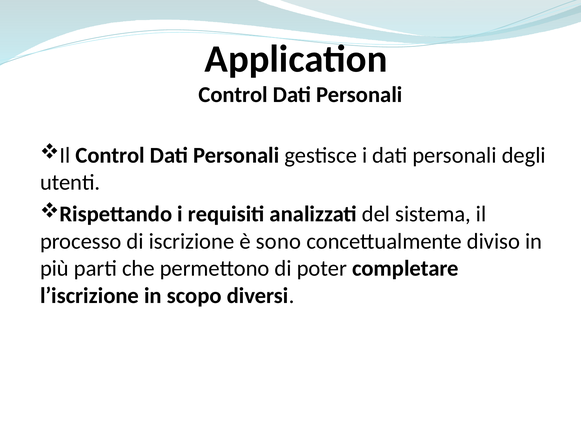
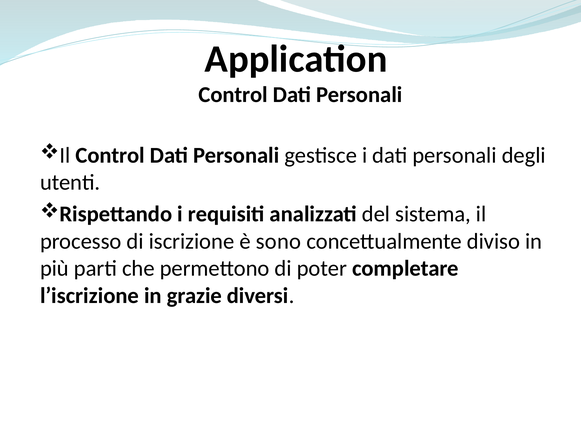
scopo: scopo -> grazie (194, 295)
